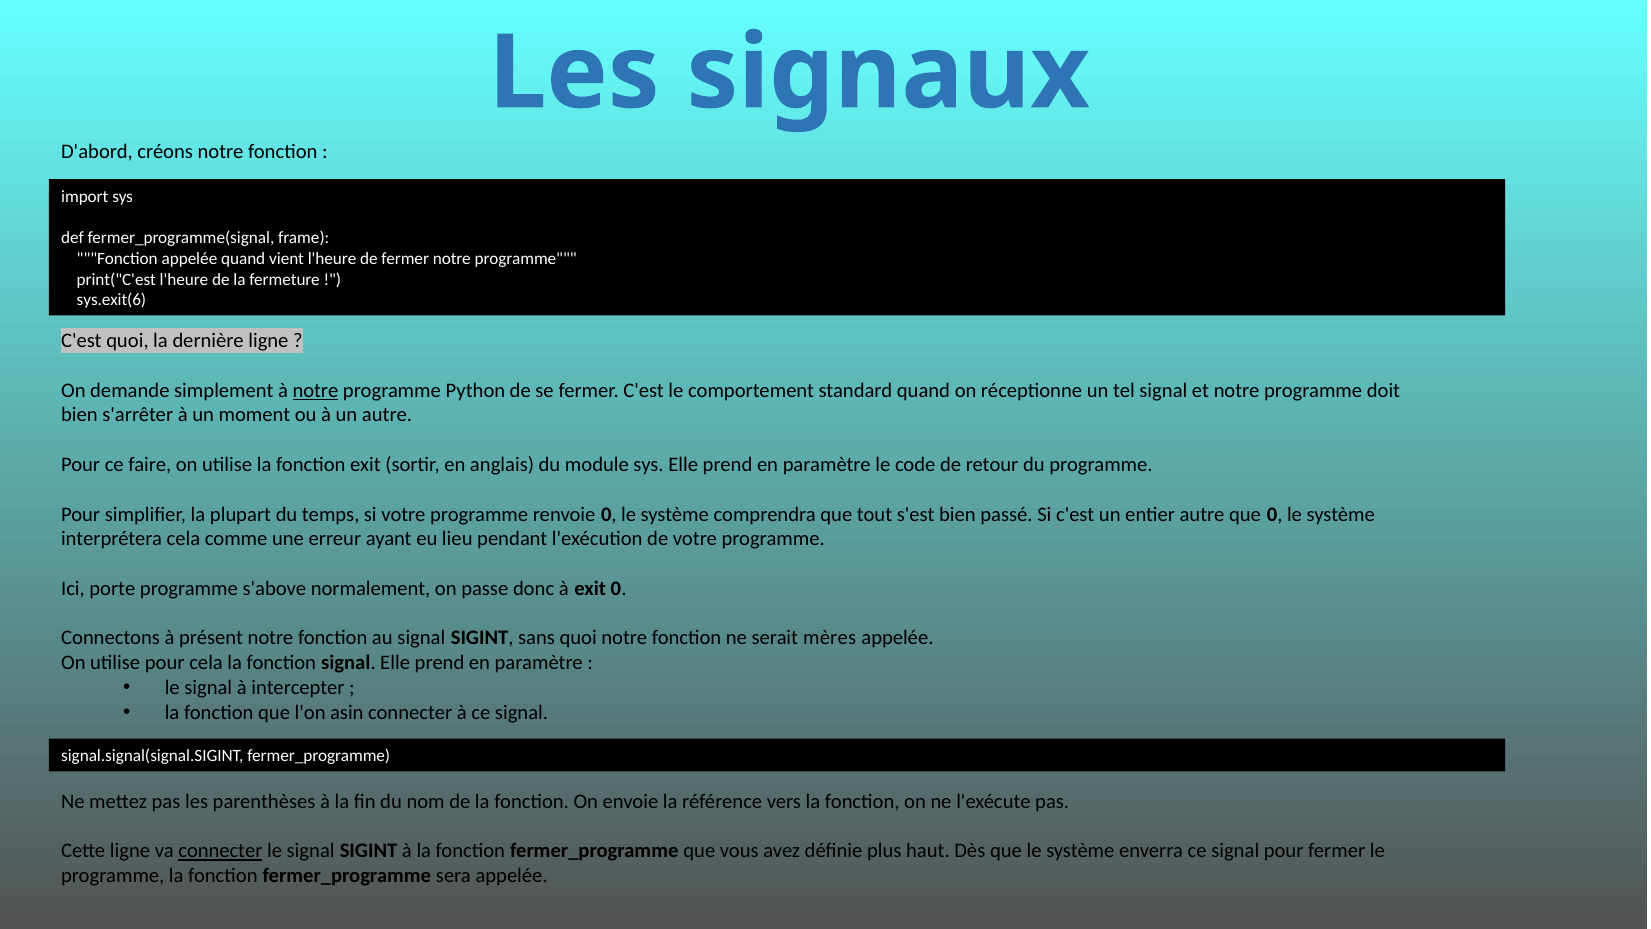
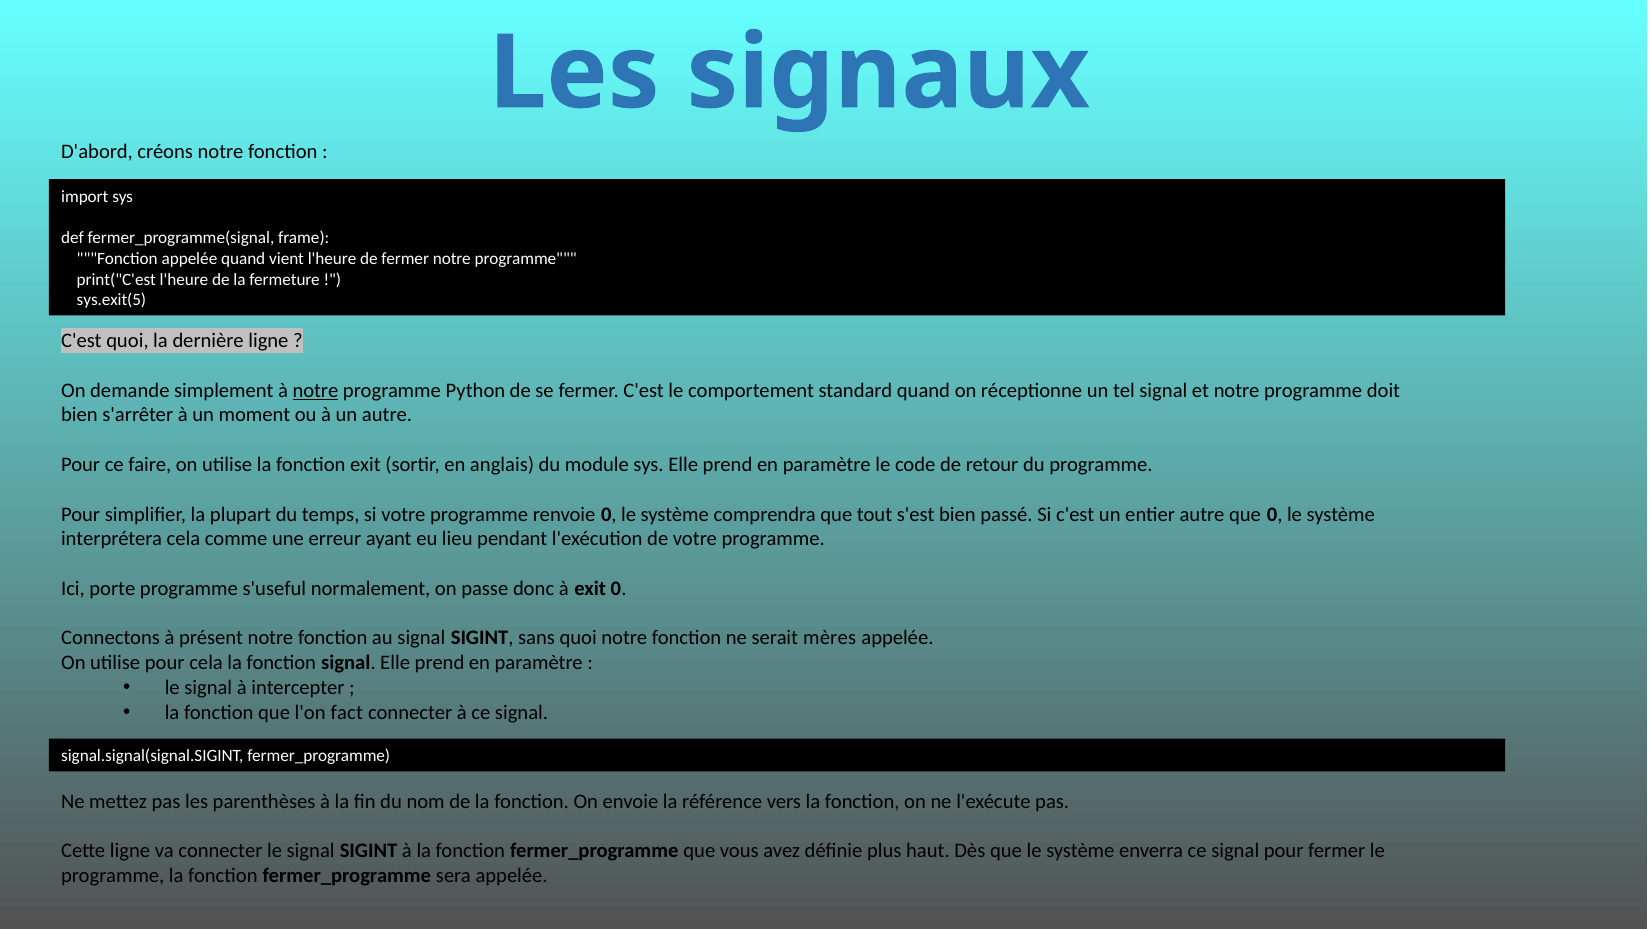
sys.exit(6: sys.exit(6 -> sys.exit(5 (111, 300)
s'above: s'above -> s'useful (274, 588)
asin: asin -> fact (347, 712)
connecter underline: present -> none (220, 851)
